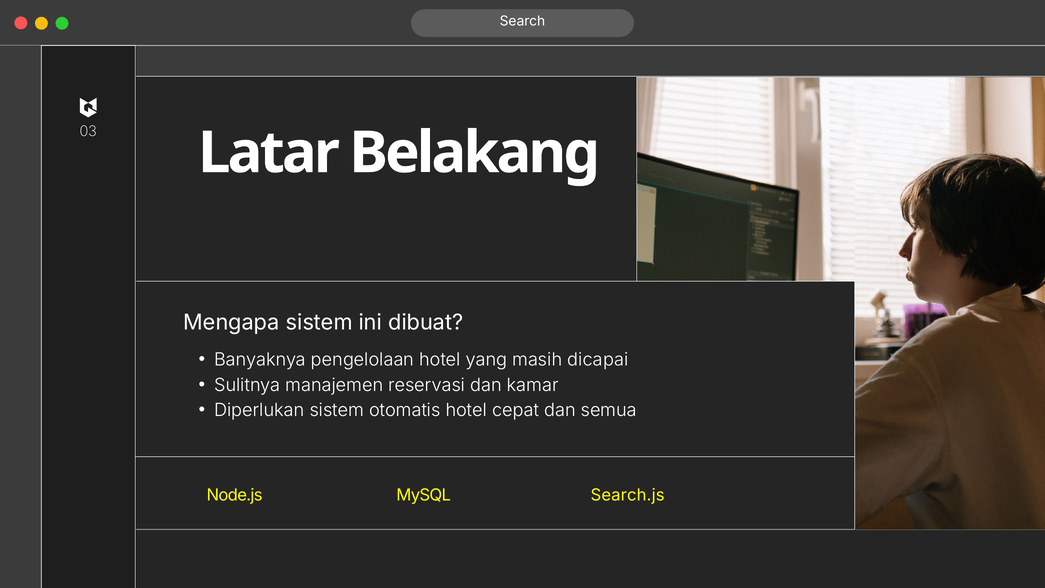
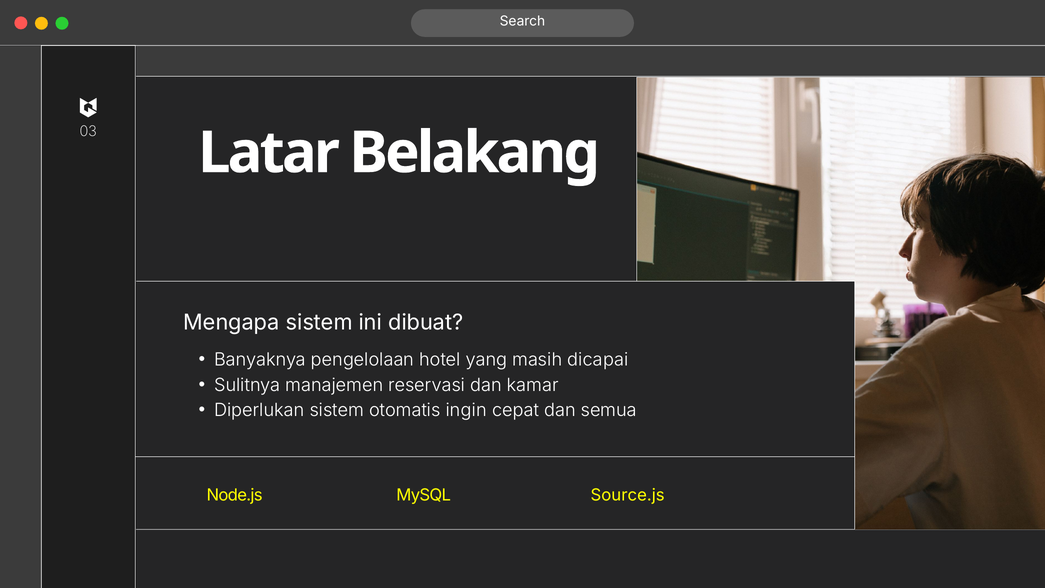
otomatis hotel: hotel -> ingin (466, 410)
Search.js: Search.js -> Source.js (628, 495)
